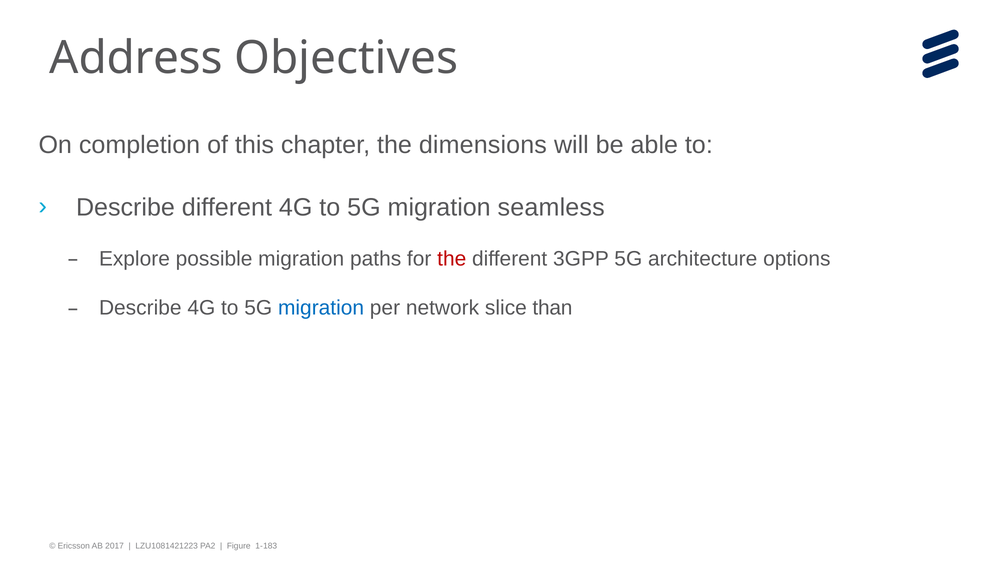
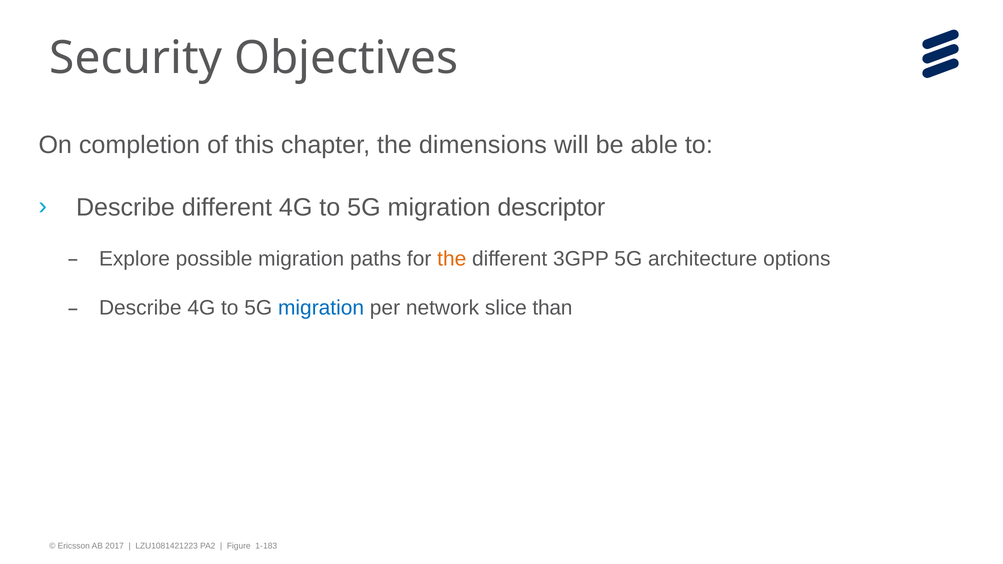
Address: Address -> Security (136, 58)
seamless: seamless -> descriptor (551, 207)
the colour: red -> orange (452, 259)
